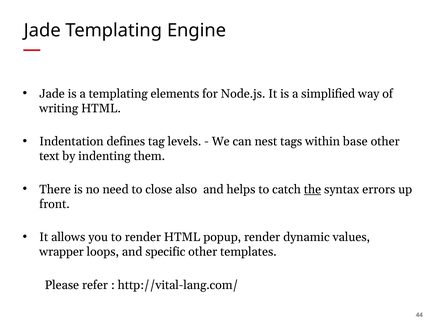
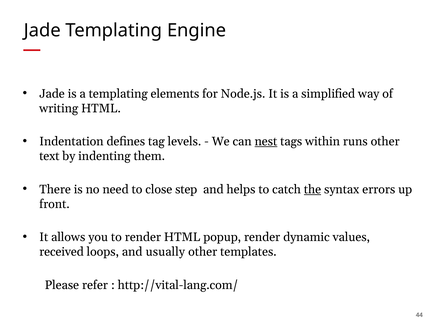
nest underline: none -> present (266, 141)
base: base -> runs (355, 141)
also: also -> step (186, 189)
wrapper: wrapper -> received (62, 252)
specific: specific -> usually (165, 252)
